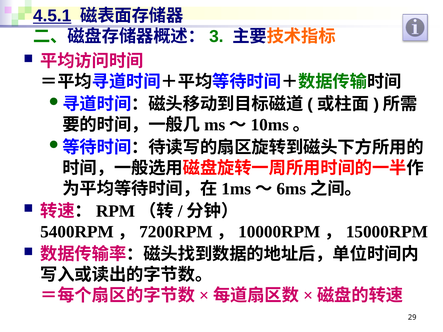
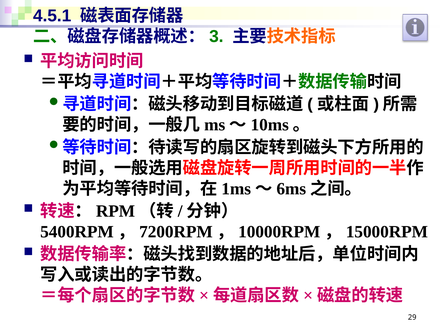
4.5.1 underline: present -> none (52, 16)
